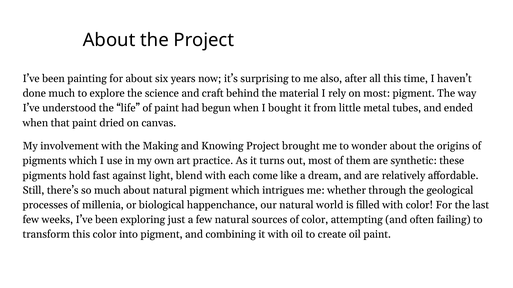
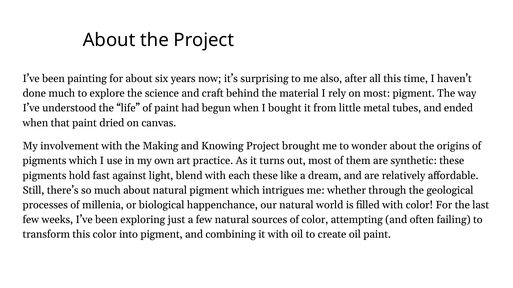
each come: come -> these (265, 176)
